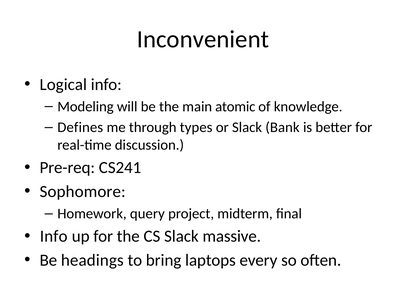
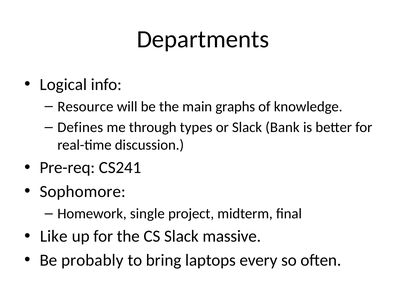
Inconvenient: Inconvenient -> Departments (203, 39)
Modeling: Modeling -> Resource (85, 106)
atomic: atomic -> graphs (235, 106)
query: query -> single (147, 213)
Info: Info -> Like (54, 236)
headings: headings -> probably (92, 260)
